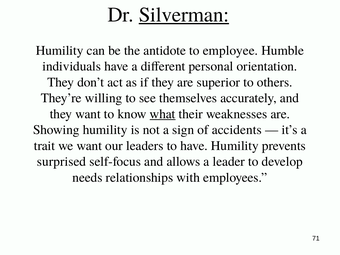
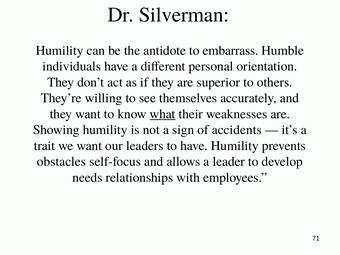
Silverman underline: present -> none (184, 15)
employee: employee -> embarrass (231, 50)
surprised: surprised -> obstacles (62, 162)
